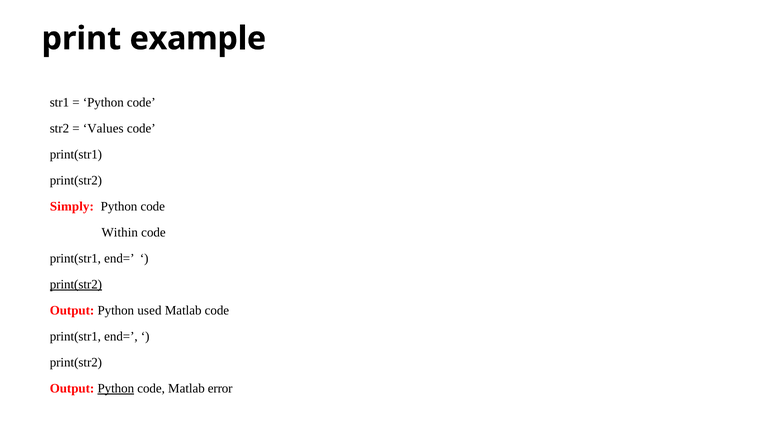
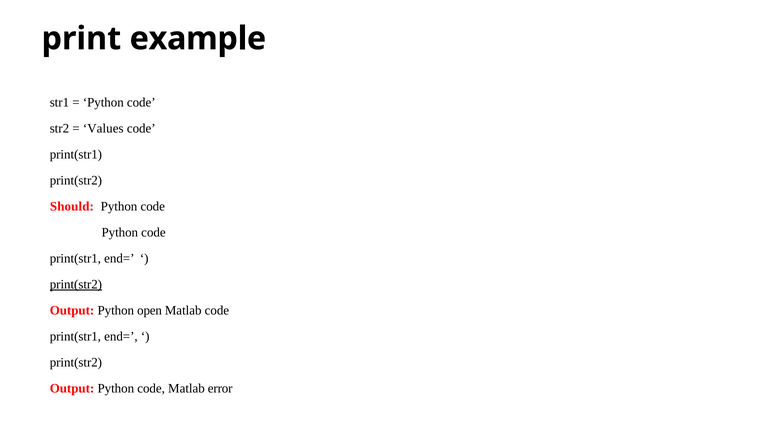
Simply: Simply -> Should (72, 206)
Within: Within -> Python (120, 232)
used: used -> open (150, 310)
Python underline: present -> none (116, 388)
